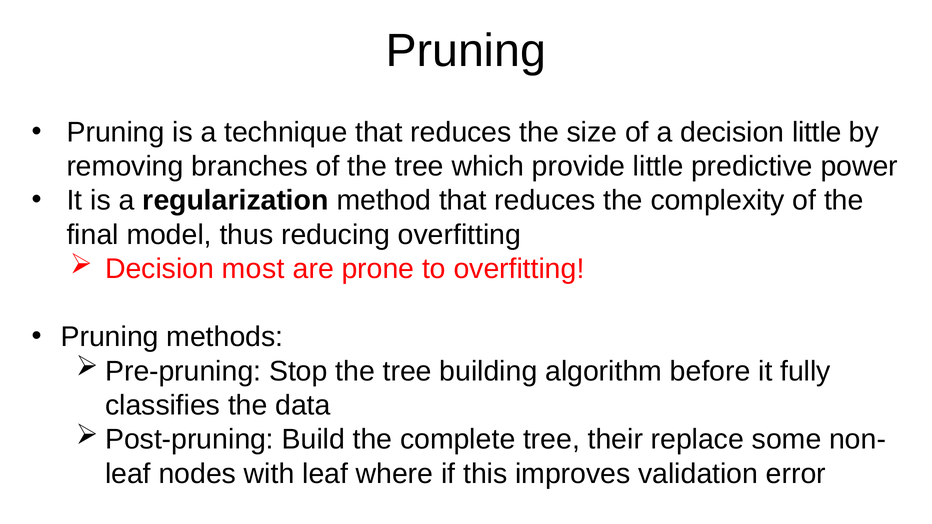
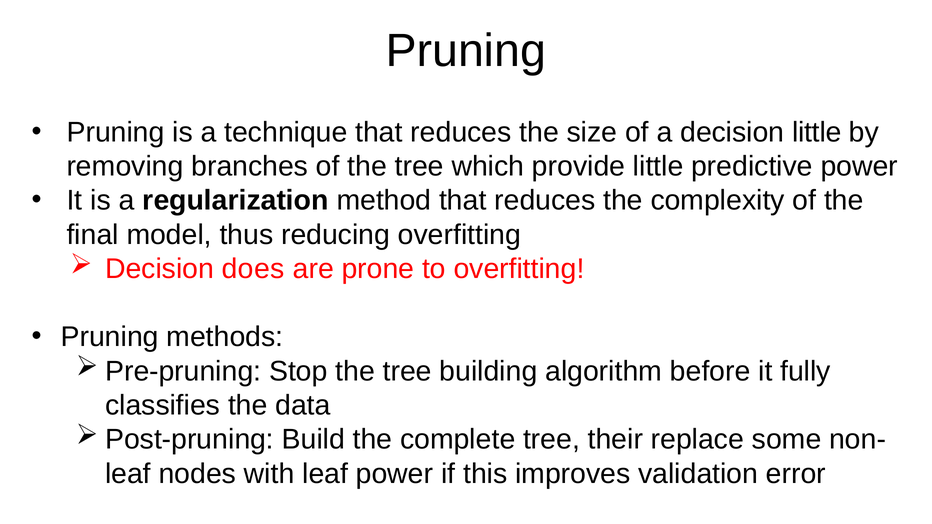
most: most -> does (253, 269)
leaf where: where -> power (395, 474)
